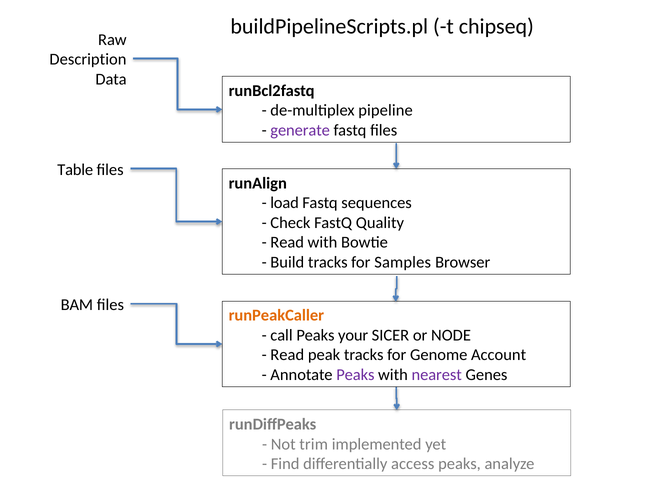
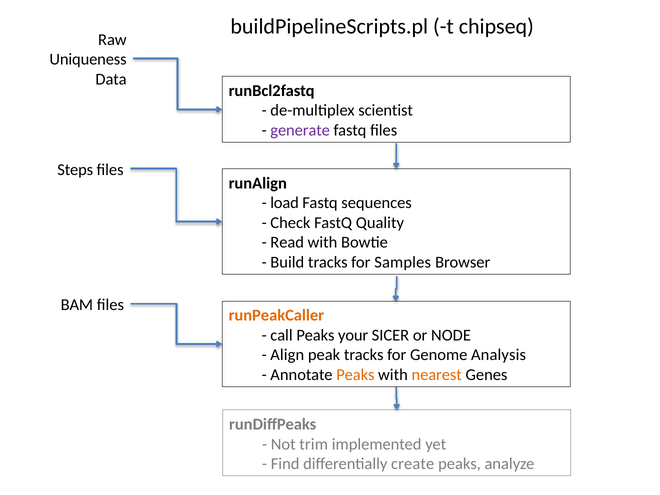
Description: Description -> Uniqueness (88, 59)
pipeline: pipeline -> scientist (386, 111)
Table: Table -> Steps (75, 170)
Read: Read -> Align (287, 355)
Account: Account -> Analysis (499, 355)
Peaks colour: purple -> orange (355, 375)
nearest colour: purple -> orange (437, 375)
access: access -> create (413, 464)
